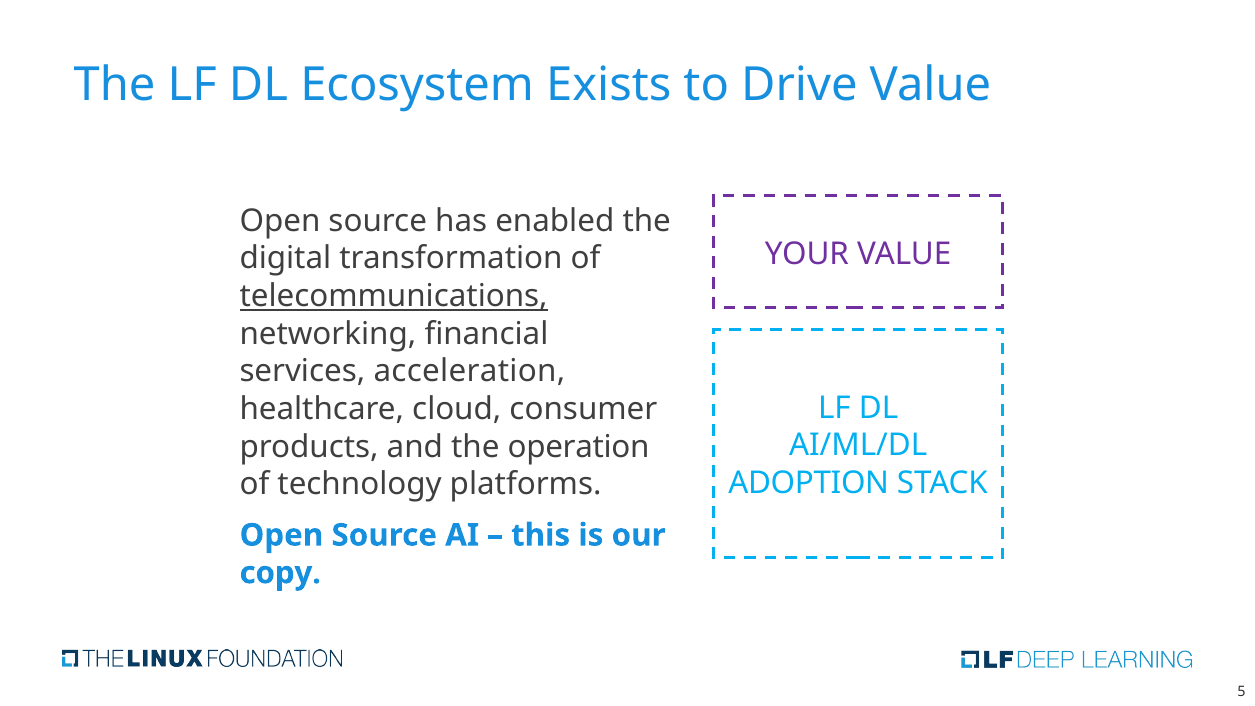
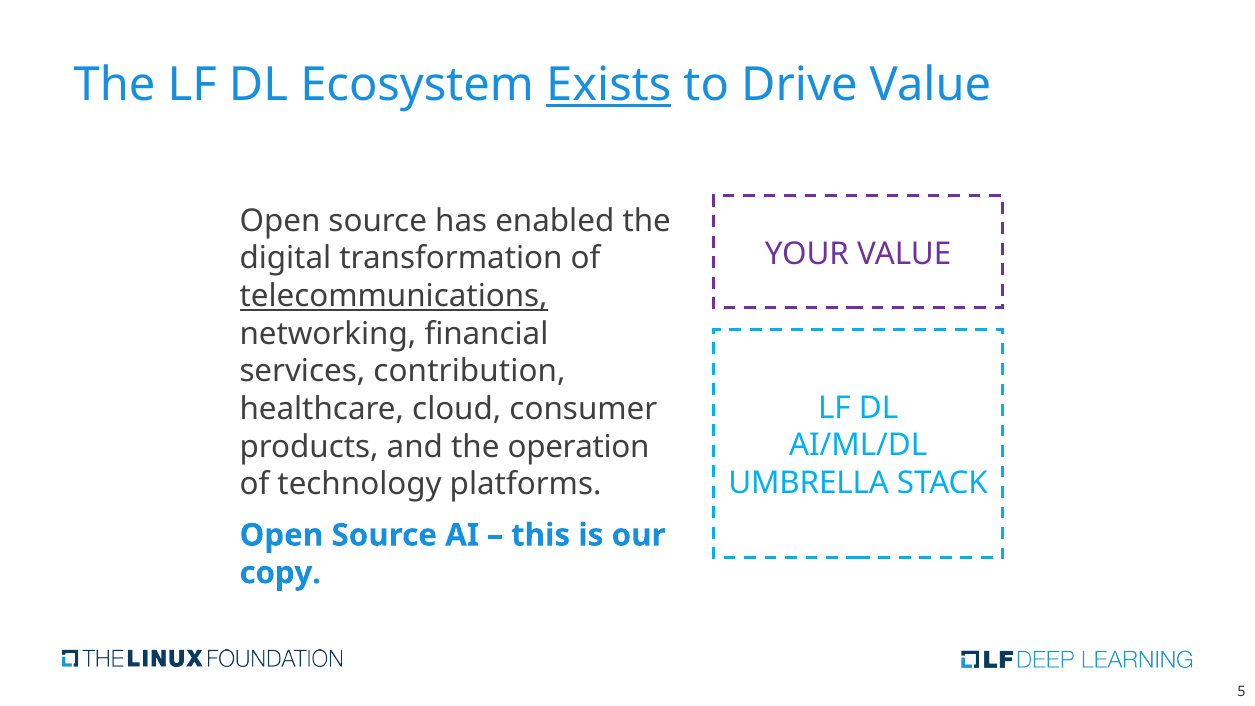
Exists underline: none -> present (609, 85)
acceleration: acceleration -> contribution (470, 372)
ADOPTION: ADOPTION -> UMBRELLA (809, 483)
